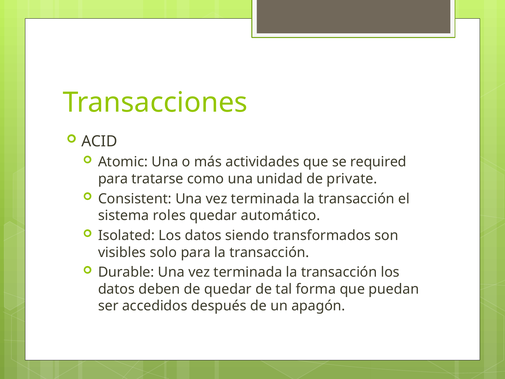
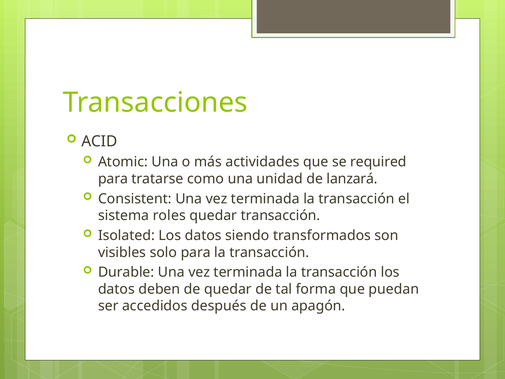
private: private -> lanzará (352, 179)
quedar automático: automático -> transacción (281, 215)
